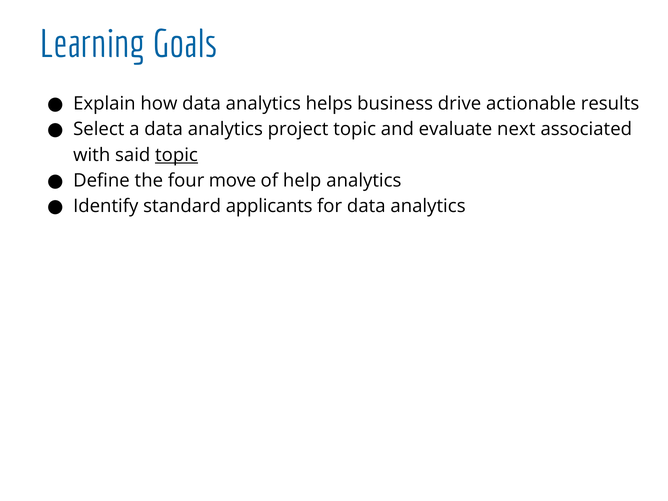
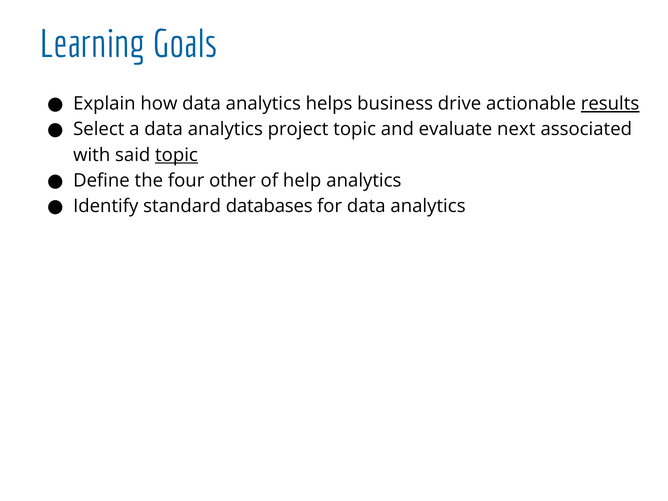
results underline: none -> present (610, 104)
move: move -> other (233, 181)
applicants: applicants -> databases (269, 206)
